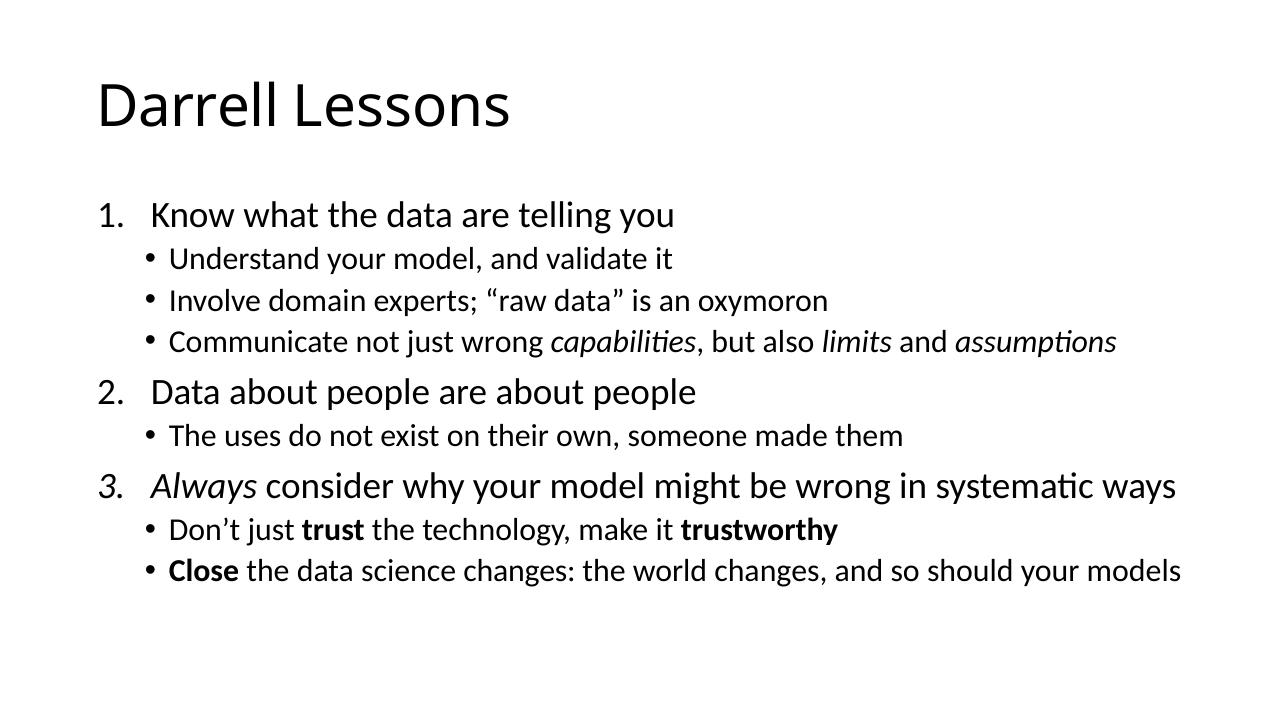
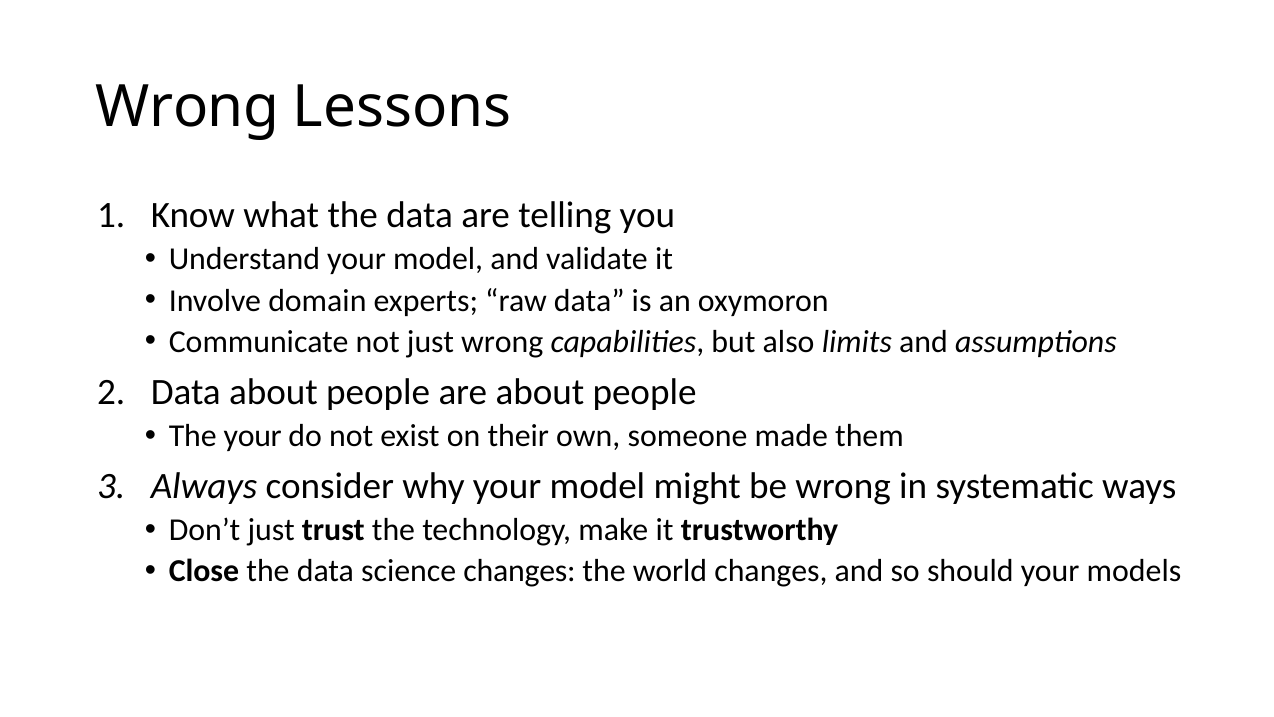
Darrell: Darrell -> Wrong (188, 107)
The uses: uses -> your (253, 436)
